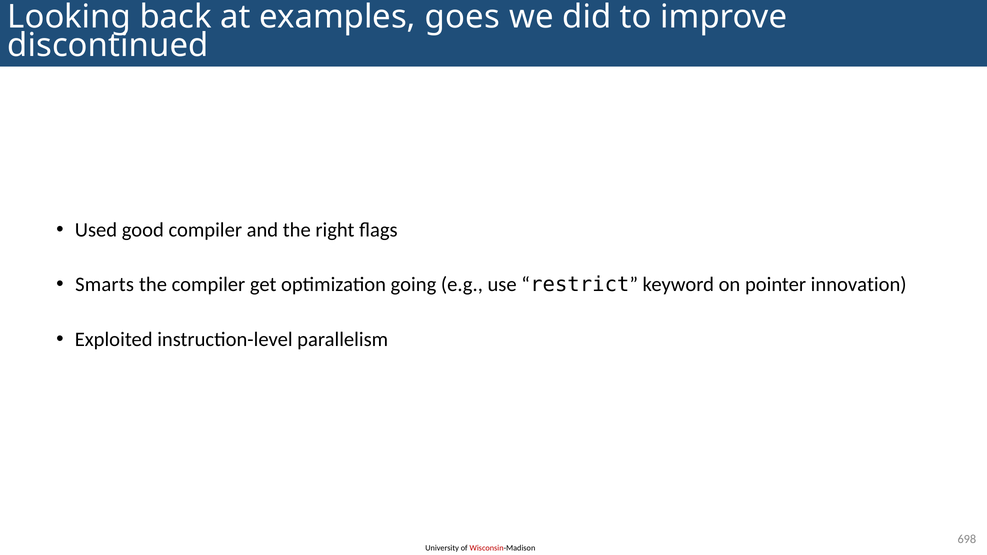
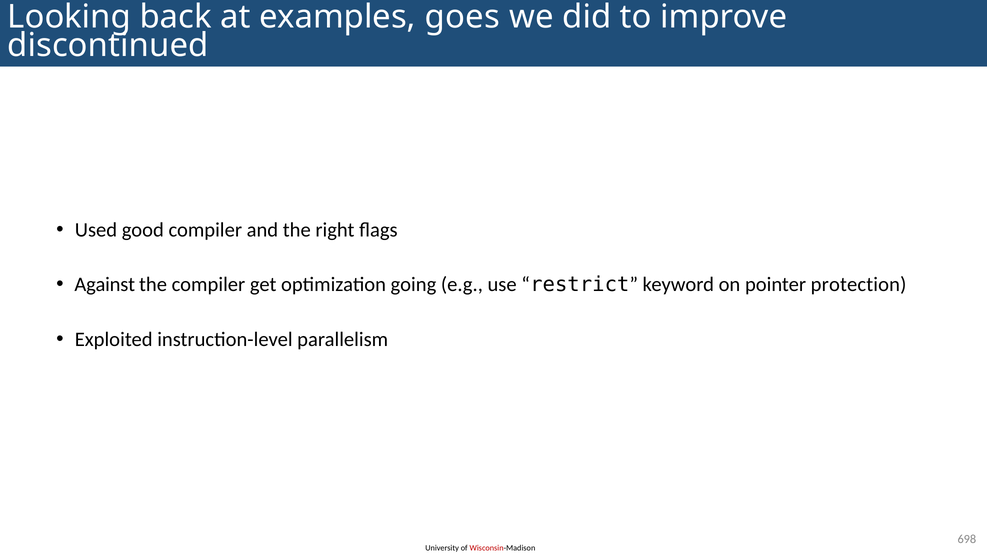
Smarts: Smarts -> Against (105, 285)
innovation: innovation -> protection (859, 285)
